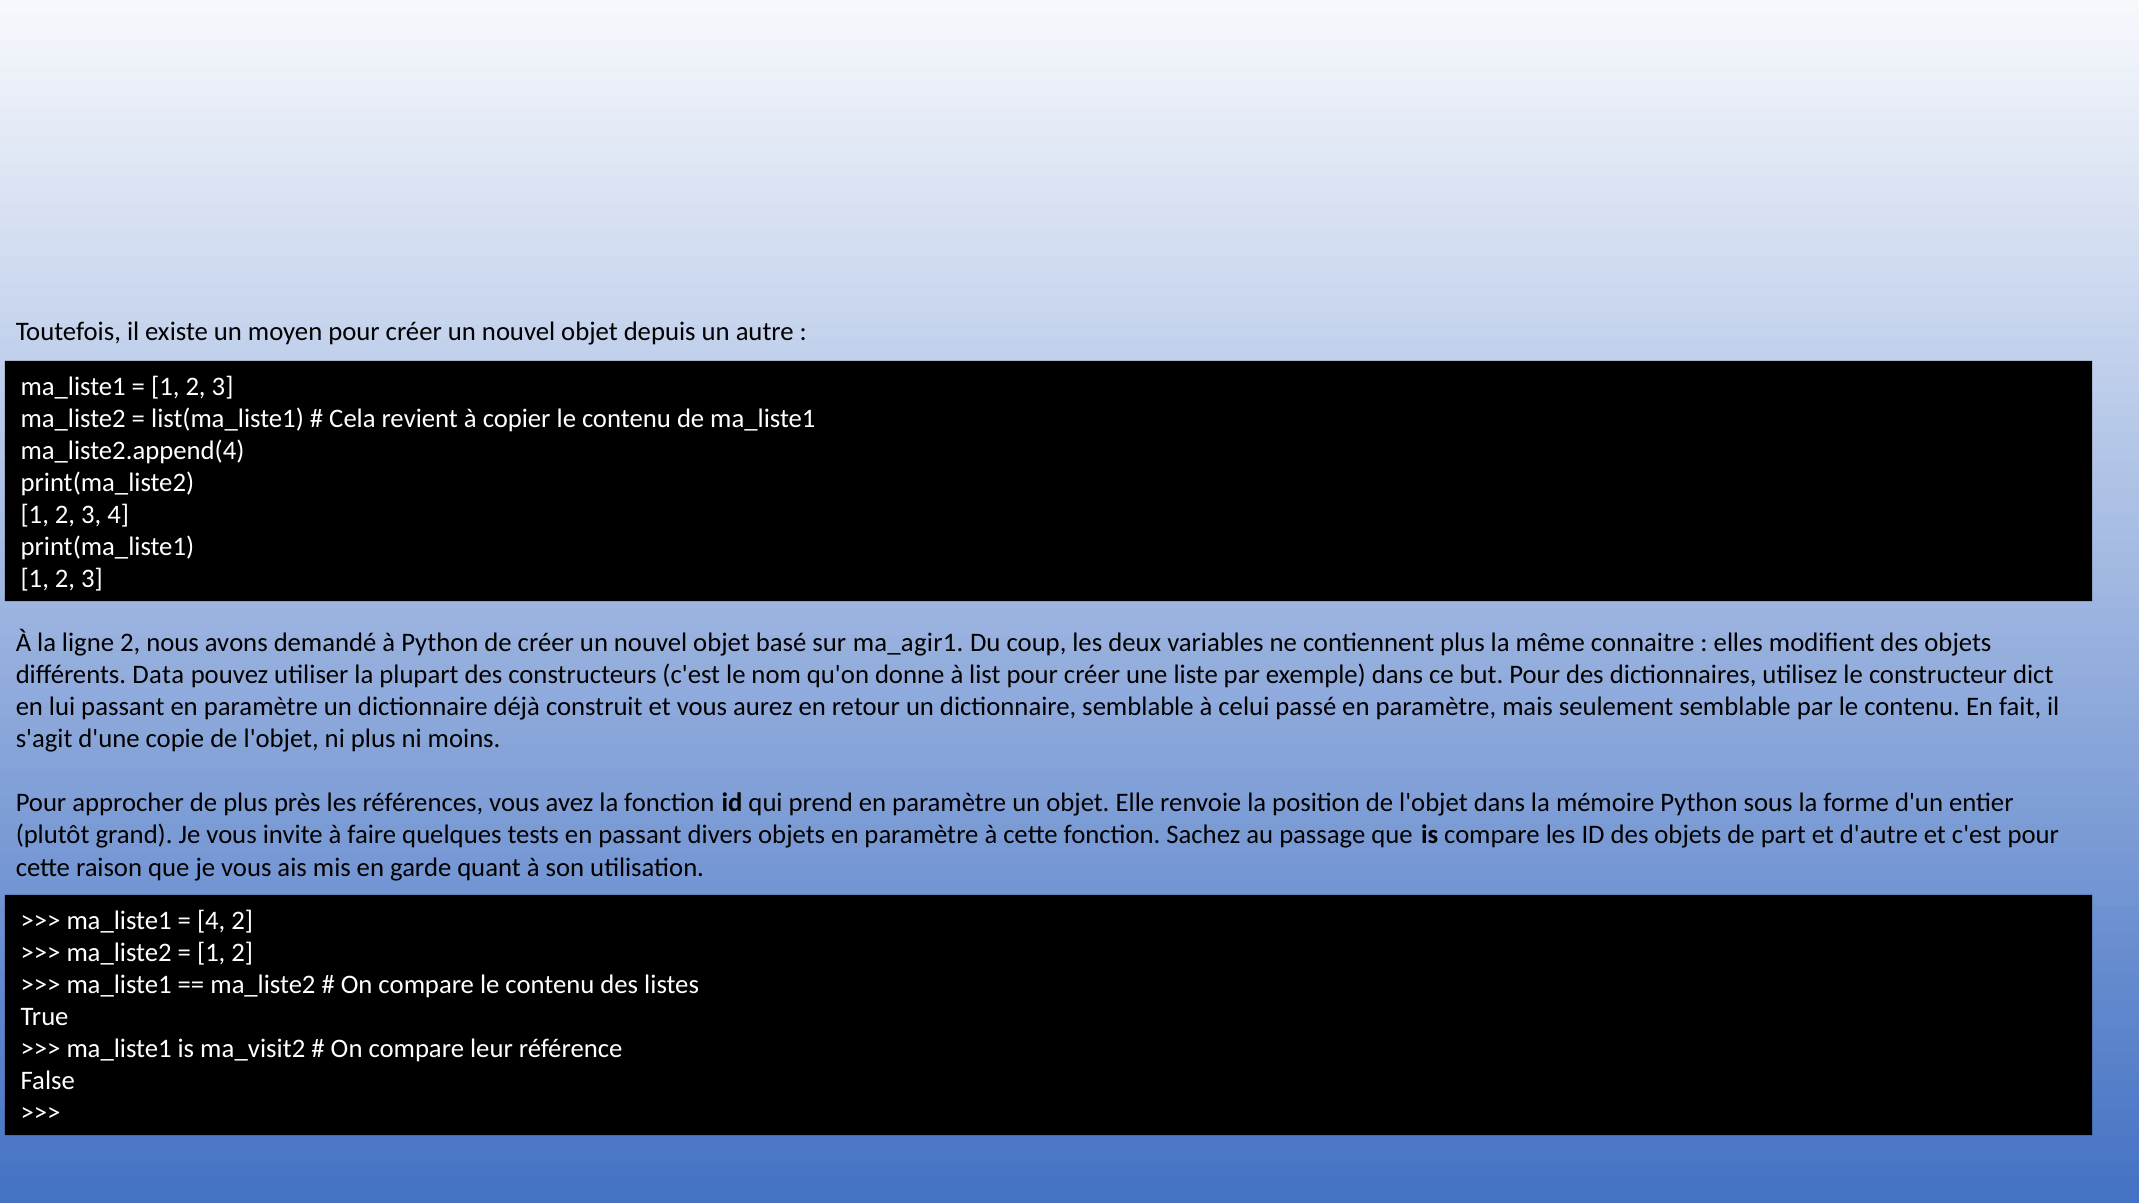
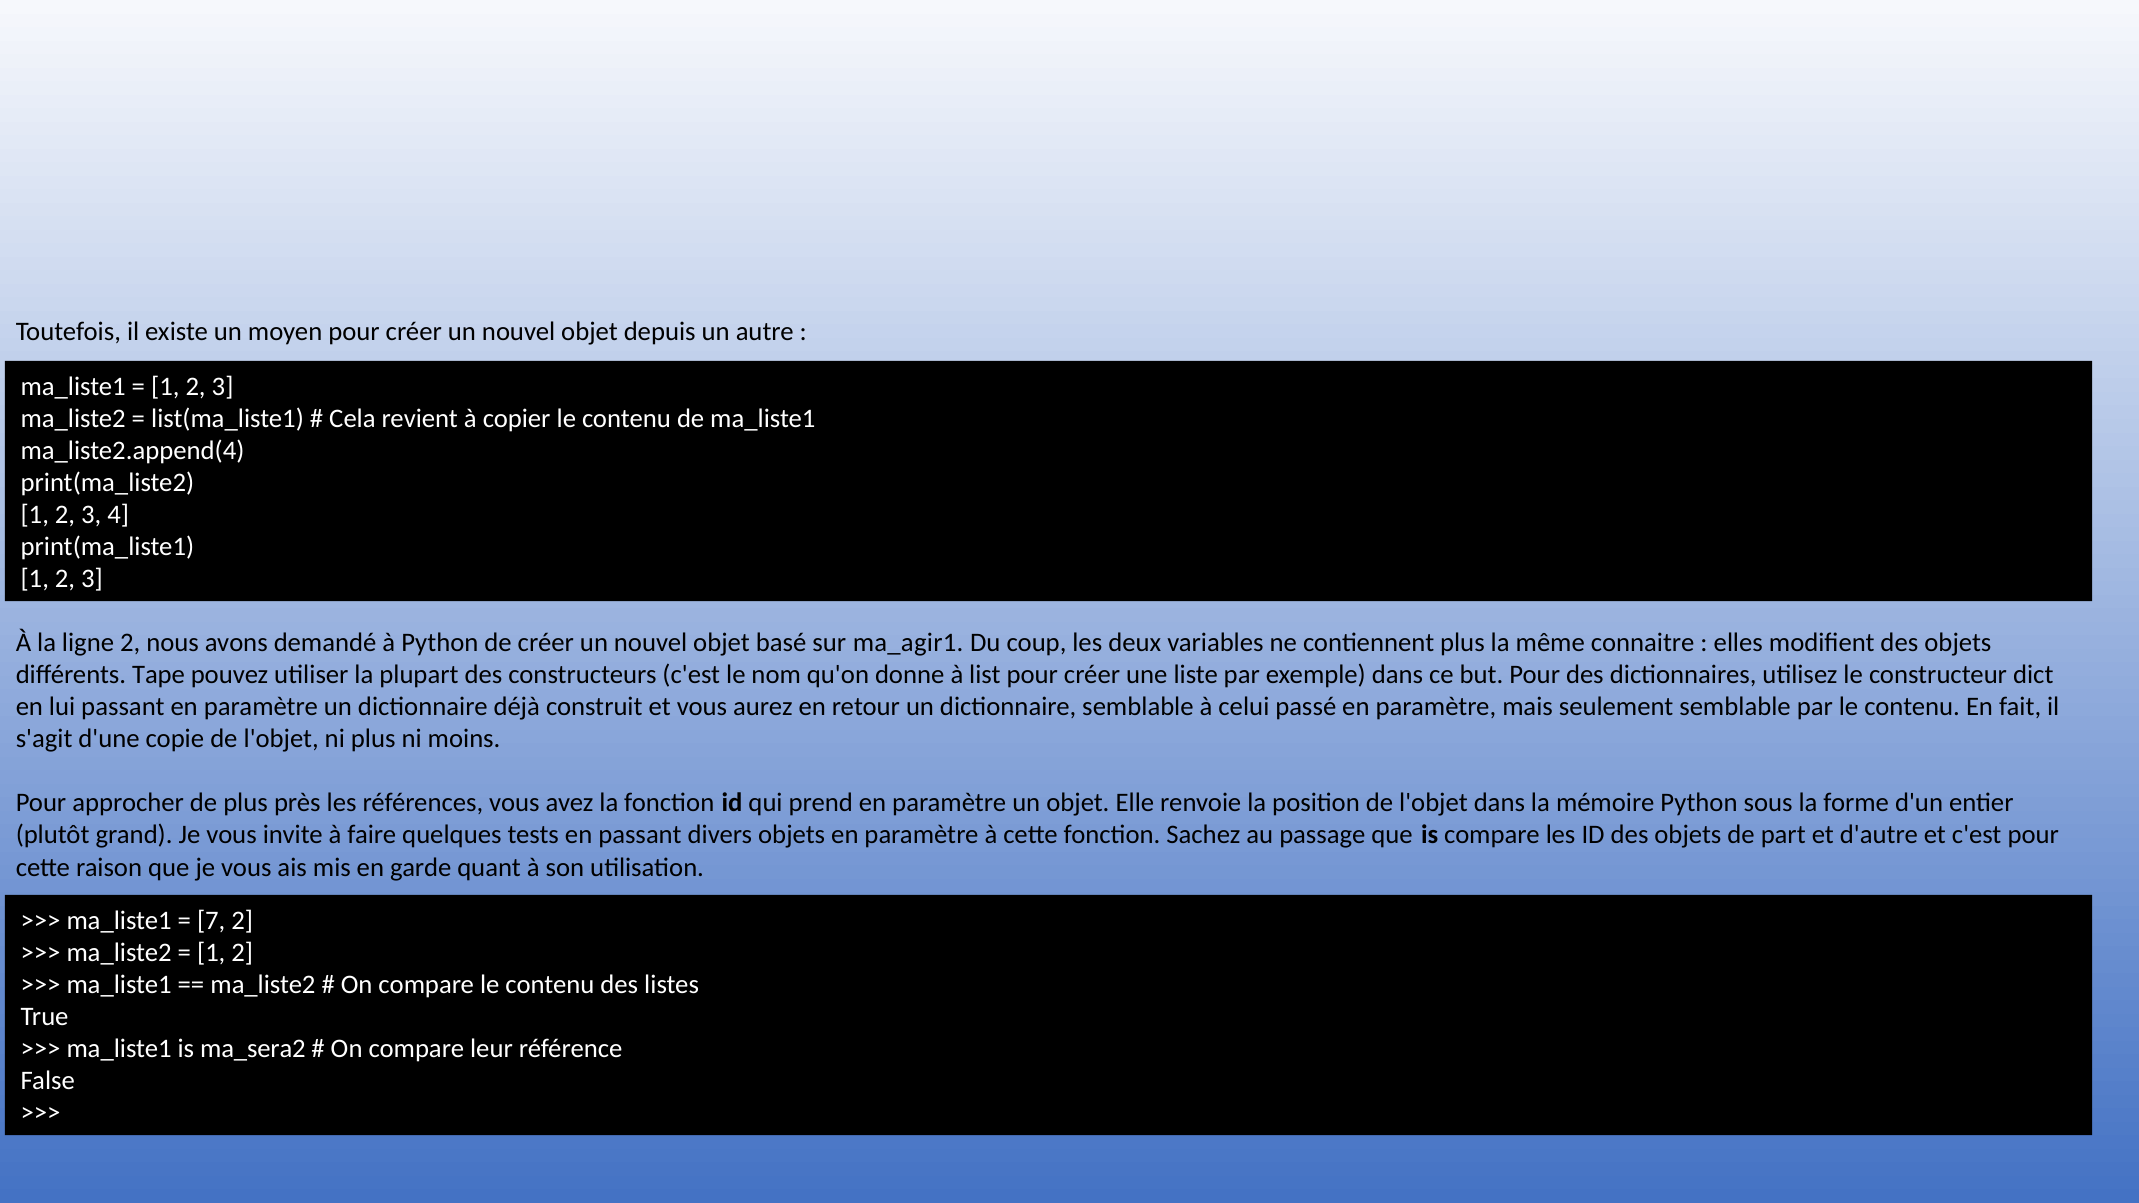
Data: Data -> Tape (159, 675)
4: 4 -> 7 (211, 921)
ma_visit2: ma_visit2 -> ma_sera2 (253, 1049)
